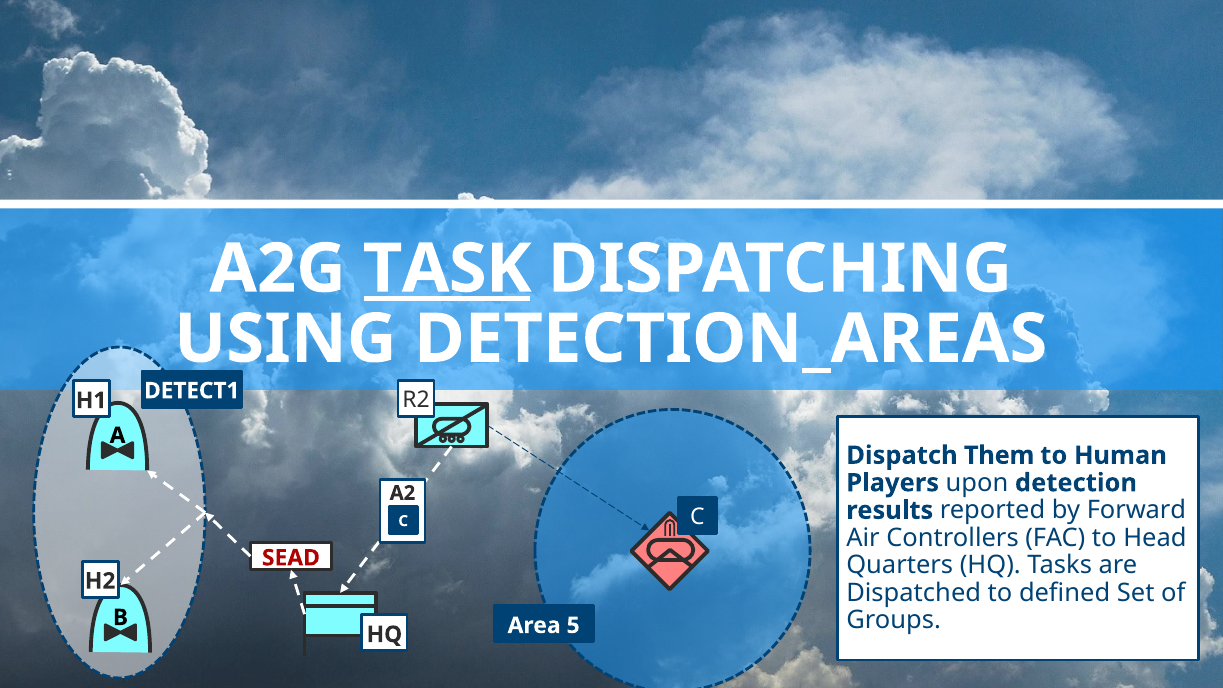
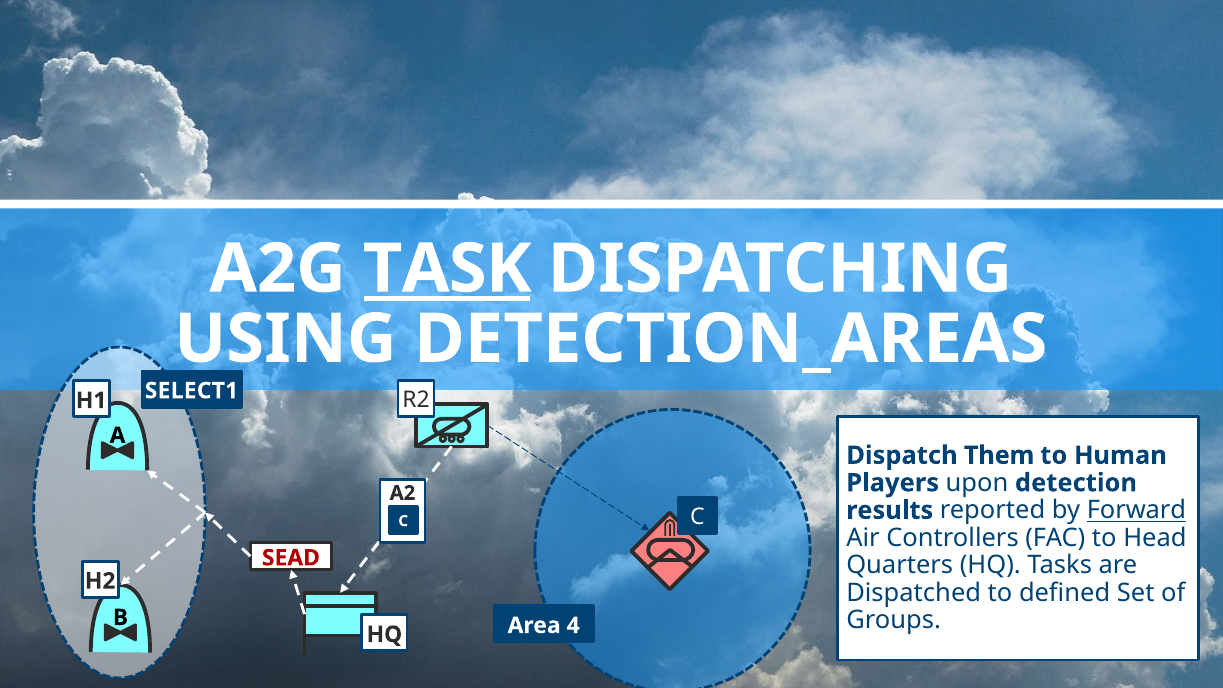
DETECT1: DETECT1 -> SELECT1 (192, 391)
Forward underline: none -> present (1136, 510)
5: 5 -> 4 (573, 625)
